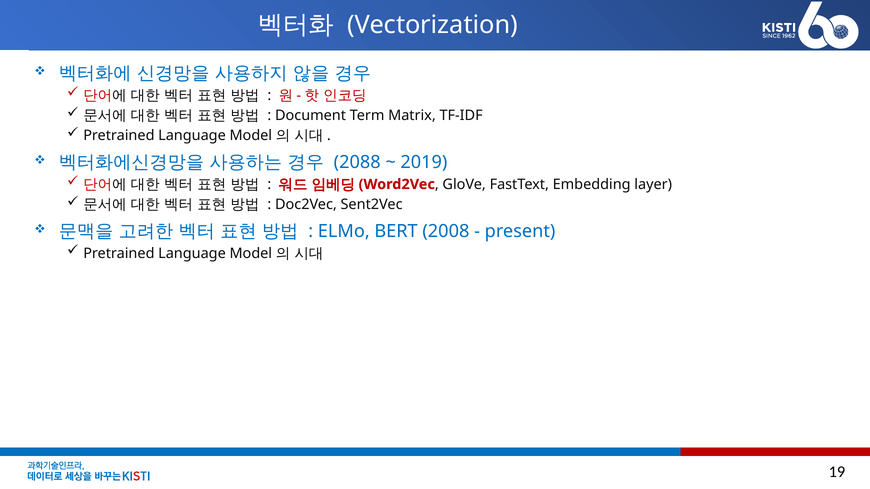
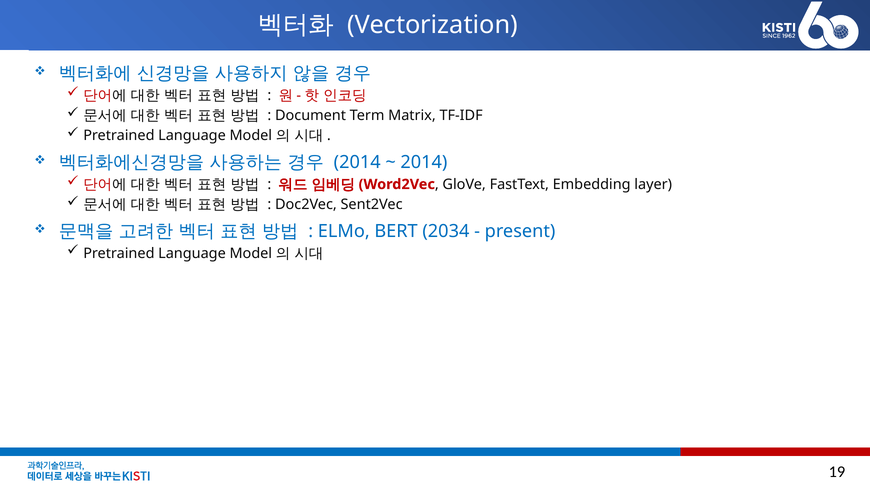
2088: 2088 -> 2014 (357, 162)
2019: 2019 -> 2014 (424, 162)
2008: 2008 -> 2034 (446, 231)
